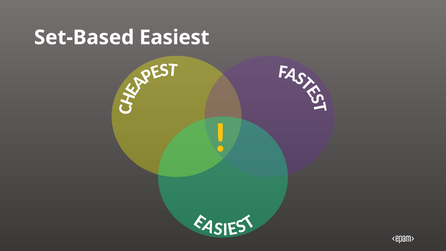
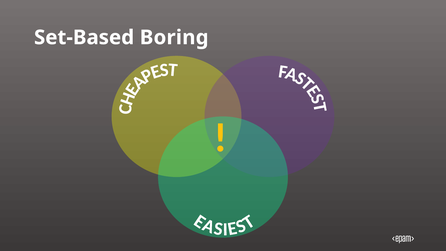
Easiest: Easiest -> Boring (174, 37)
